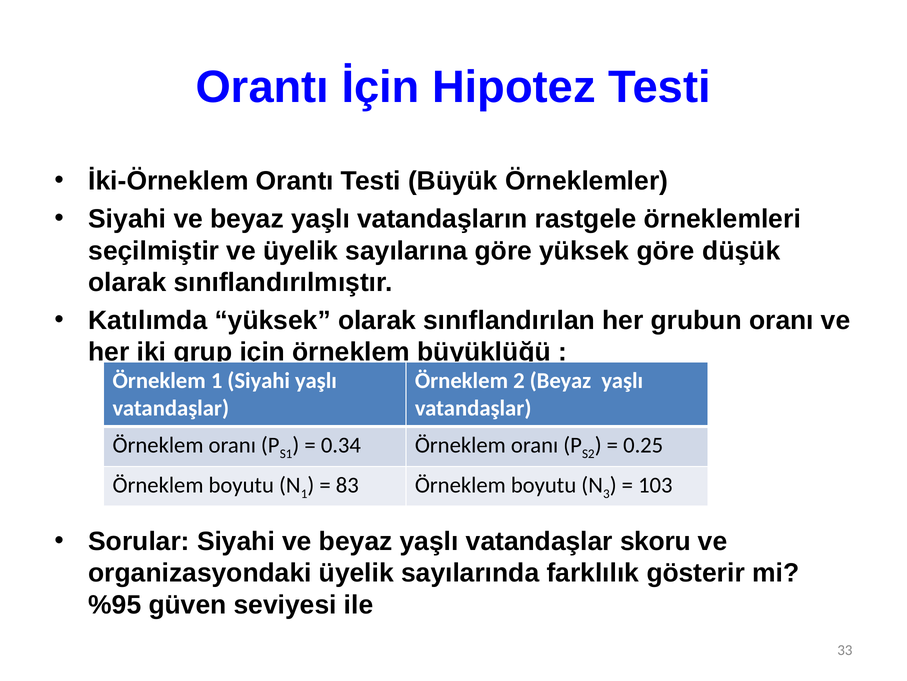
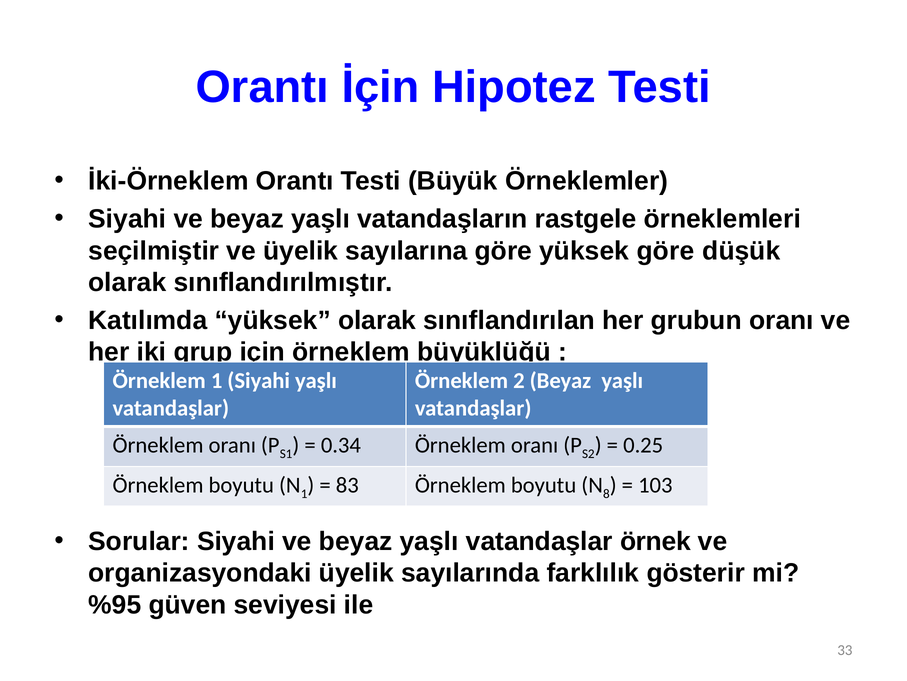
3: 3 -> 8 (606, 493)
skoru: skoru -> örnek (655, 541)
